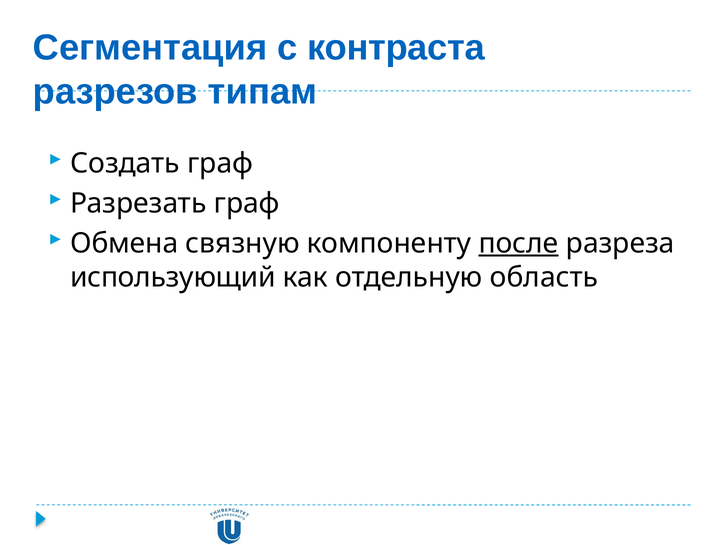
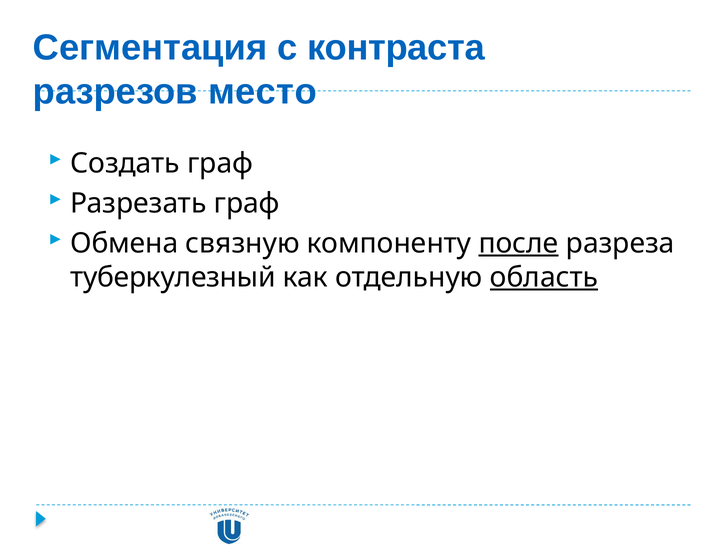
типам: типам -> место (262, 92)
использующий: использующий -> туберкулезный (173, 277)
область underline: none -> present (544, 277)
